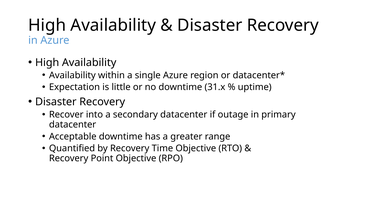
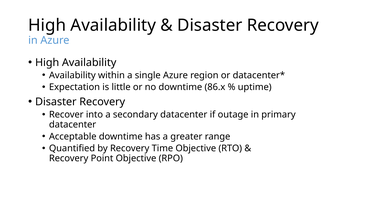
31.x: 31.x -> 86.x (215, 87)
